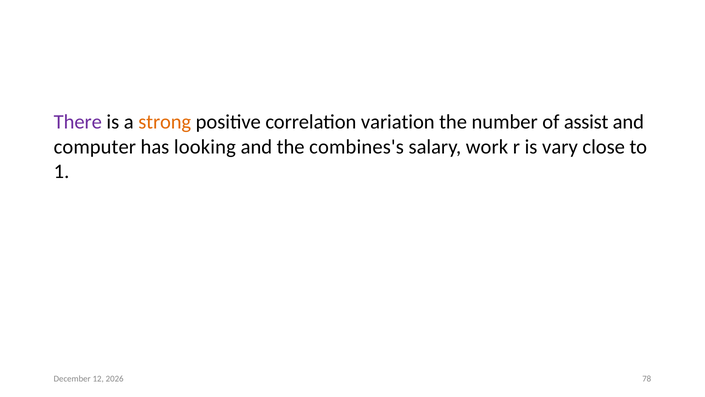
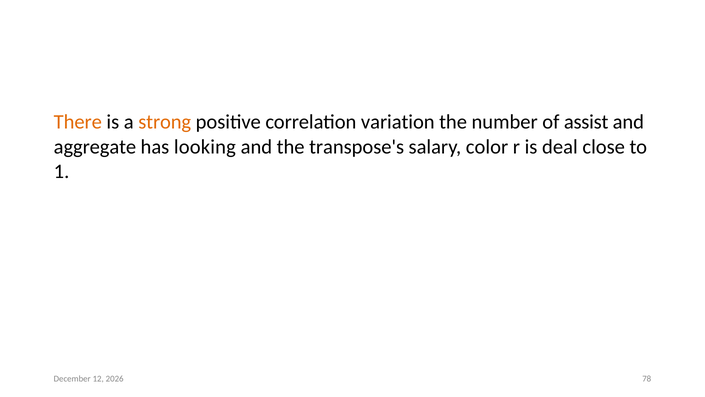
There colour: purple -> orange (78, 122)
computer: computer -> aggregate (95, 147)
combines's: combines's -> transpose's (357, 147)
work: work -> color (487, 147)
vary: vary -> deal (560, 147)
